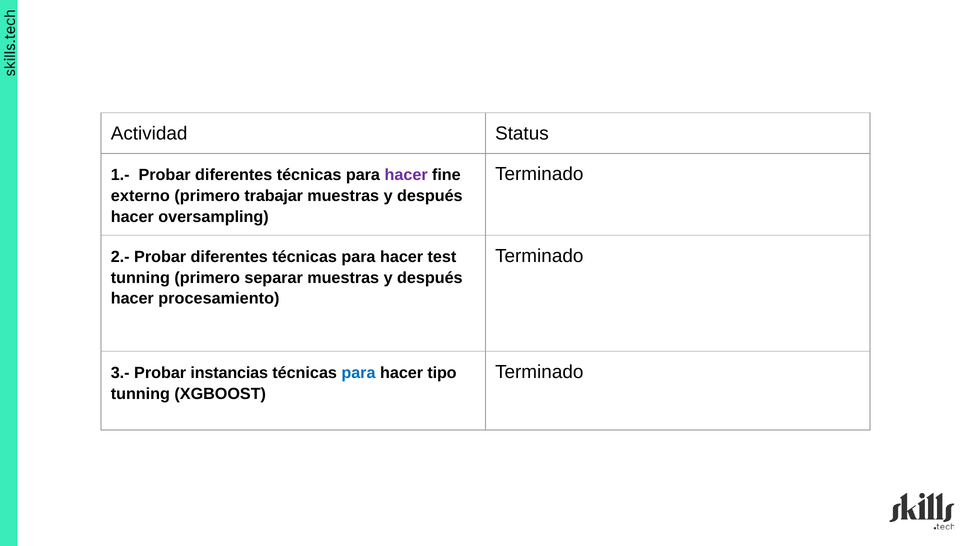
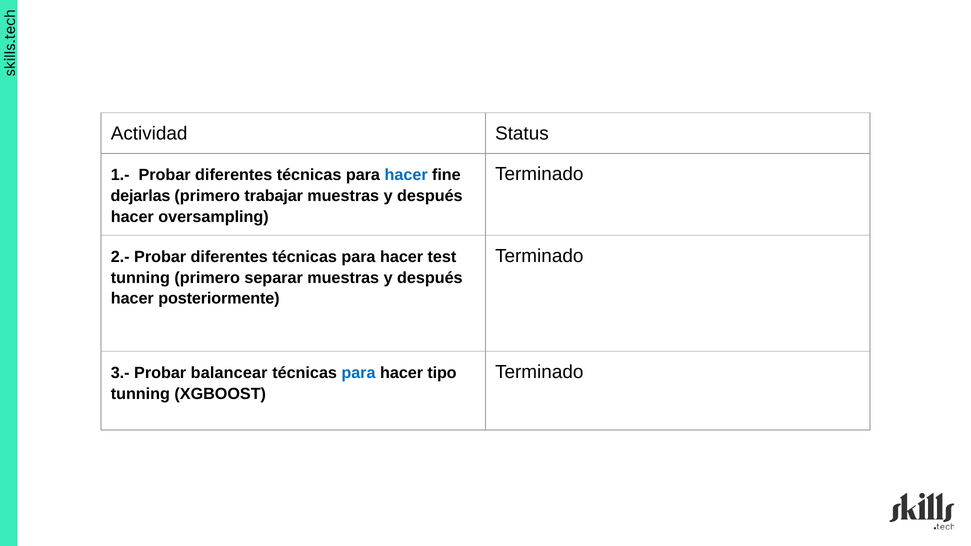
hacer colour: purple -> blue (406, 175)
externo: externo -> dejarlas (140, 196)
procesamiento: procesamiento -> posteriormente (219, 299)
instancias: instancias -> balancear (229, 373)
